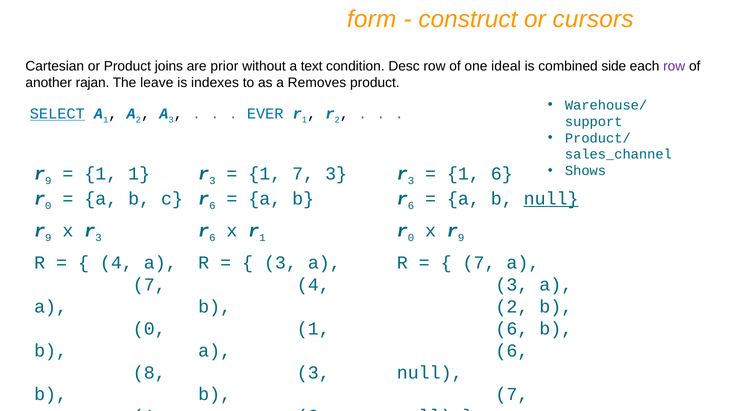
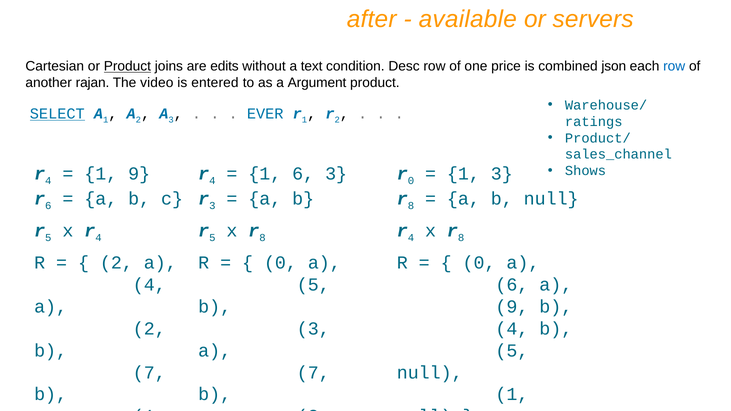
form: form -> after (372, 19)
construct: construct -> available (468, 19)
cursors: cursors -> servers (593, 19)
Product underline: none -> present (127, 66)
prior: prior -> edits (225, 66)
ideal: ideal -> price (506, 66)
side: side -> json (614, 66)
row colour: purple -> blue (674, 66)
leave: leave -> video (157, 83)
indexes: indexes -> entered (215, 83)
Removes: Removes -> Argument (317, 83)
support: support -> ratings (594, 122)
9: 9 -> 4 (48, 181)
1 1: 1 -> 9 (139, 174)
3: 3 -> 4 (212, 181)
1 7: 7 -> 6 (303, 174)
3: 3 -> 0 (411, 181)
1 6: 6 -> 3 (502, 174)
0: 0 -> 6 (48, 206)
6: 6 -> 3 (212, 206)
6: 6 -> 8 (411, 206)
null underline: present -> none (551, 199)
9: 9 -> 5 (48, 238)
x r 3: 3 -> 4 (98, 238)
6: 6 -> 5 (212, 238)
1: 1 -> 8 (262, 238)
0: 0 -> 4 (411, 238)
9: 9 -> 8 (461, 238)
4: 4 -> 2 (116, 263)
3: 3 -> 0 (280, 263)
7: 7 -> 0 (479, 263)
7: 7 -> 4 (149, 285)
4: 4 -> 5 (313, 285)
3: 3 -> 6 (512, 285)
2: 2 -> 9 (512, 307)
0: 0 -> 2 (149, 329)
1: 1 -> 3 (313, 329)
6: 6 -> 4 (512, 329)
6: 6 -> 5 (512, 351)
8: 8 -> 7 (149, 373)
3: 3 -> 7 (313, 373)
7: 7 -> 1 (512, 395)
